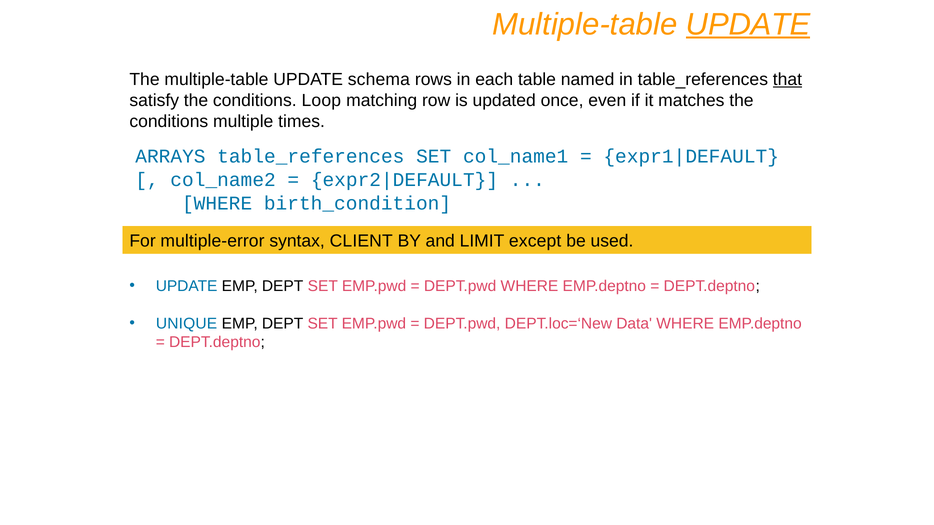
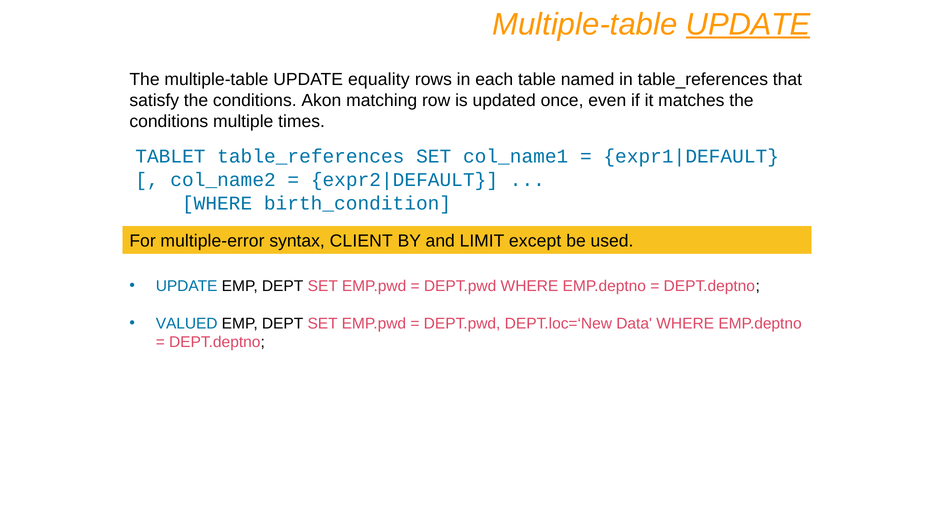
schema: schema -> equality (379, 79)
that underline: present -> none (787, 79)
Loop: Loop -> Akon (321, 100)
ARRAYS: ARRAYS -> TABLET (170, 157)
UNIQUE: UNIQUE -> VALUED (187, 324)
